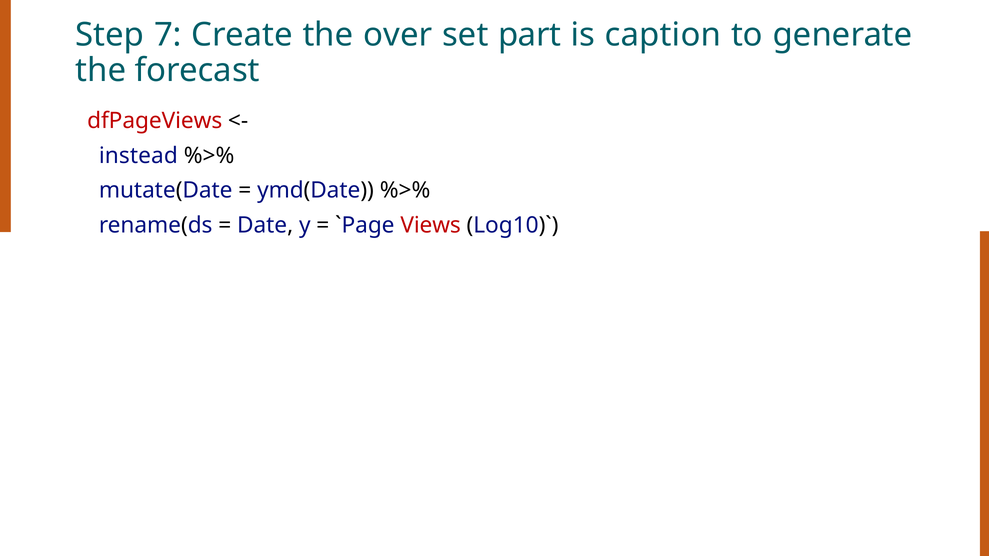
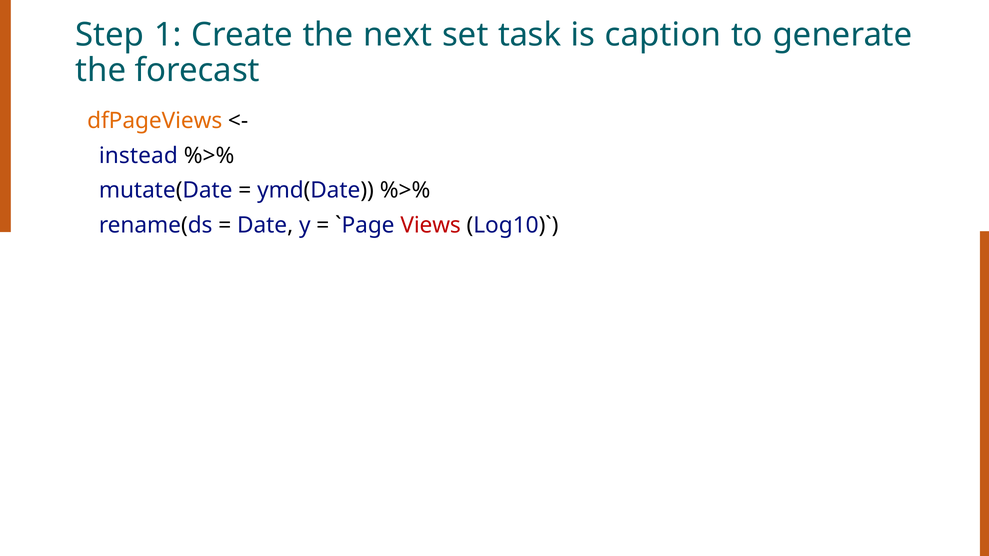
7: 7 -> 1 (168, 35)
over: over -> next (398, 35)
part: part -> task (530, 35)
dfPageViews colour: red -> orange (155, 121)
